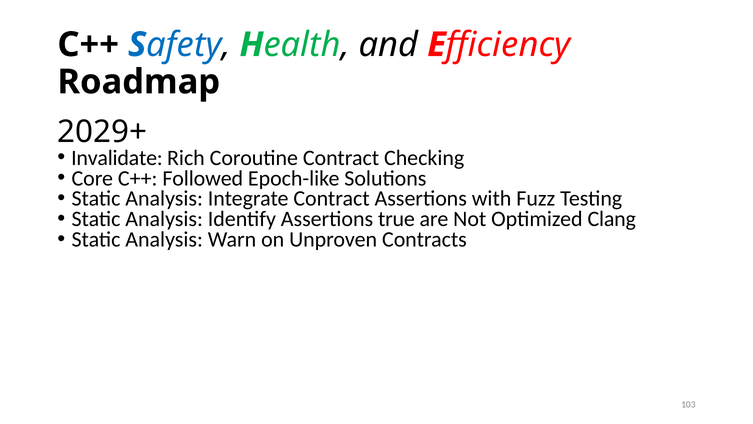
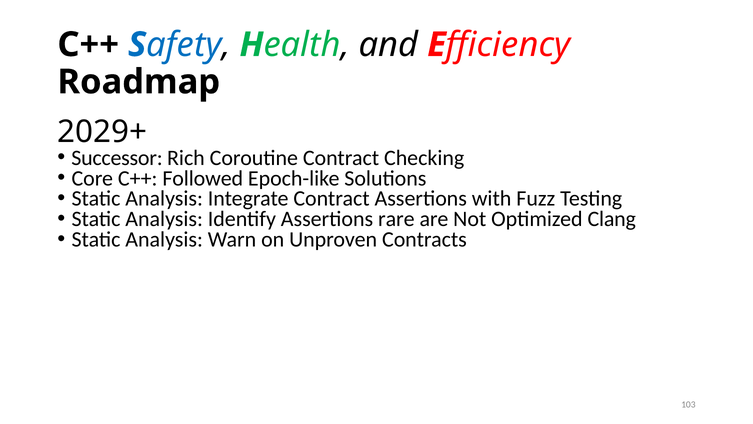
Invalidate: Invalidate -> Successor (117, 158)
true: true -> rare (396, 219)
